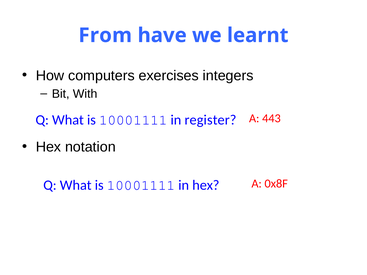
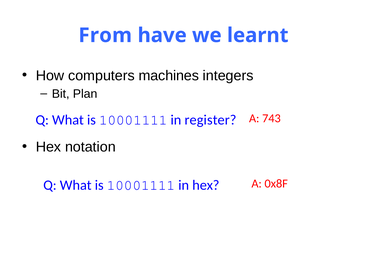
exercises: exercises -> machines (169, 76)
With: With -> Plan (85, 94)
443: 443 -> 743 (271, 119)
